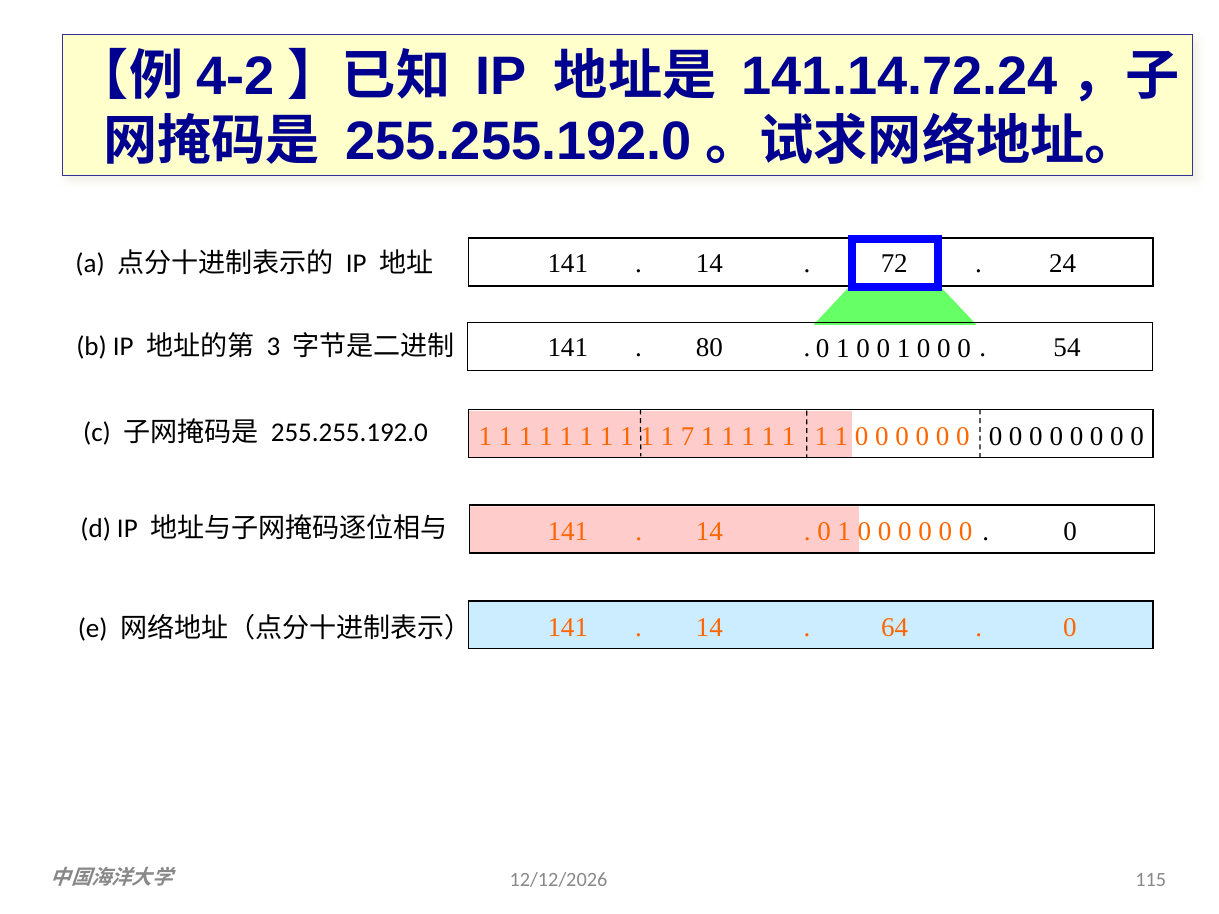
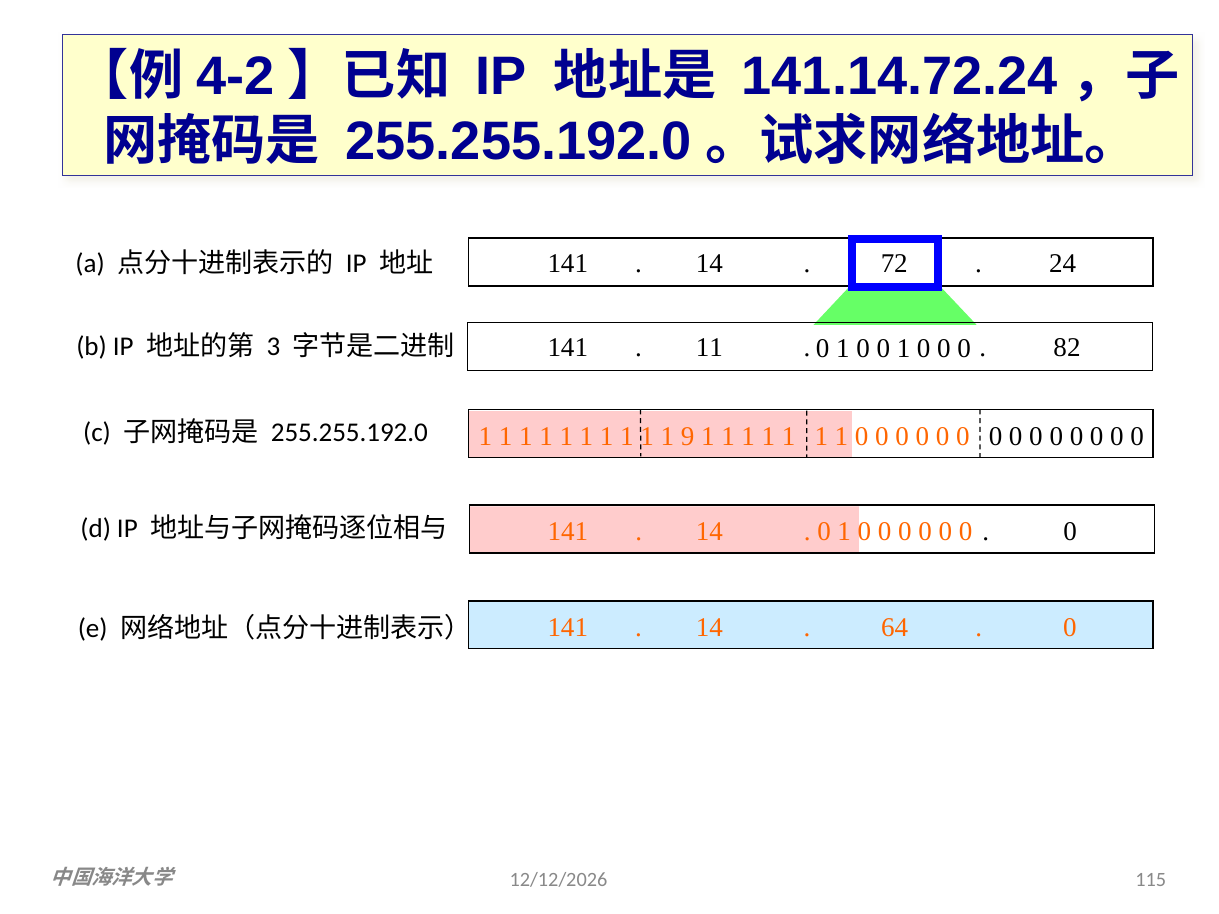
80: 80 -> 11 (709, 348)
54: 54 -> 82 (1067, 348)
7: 7 -> 9 (688, 436)
